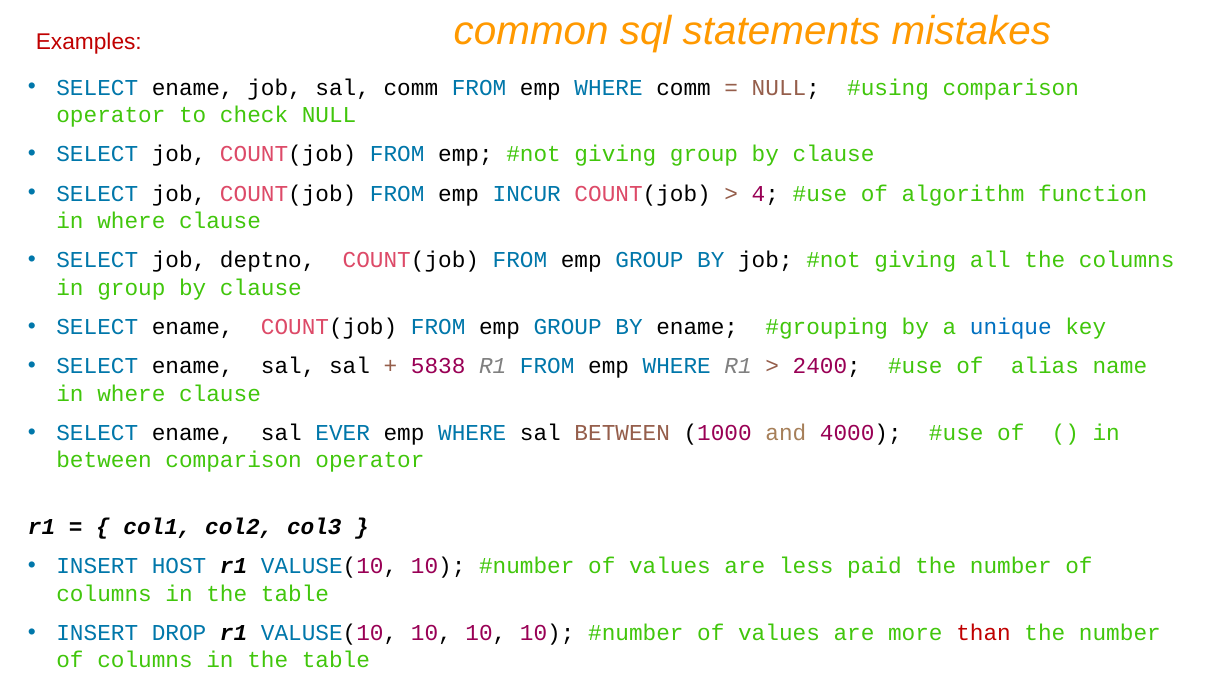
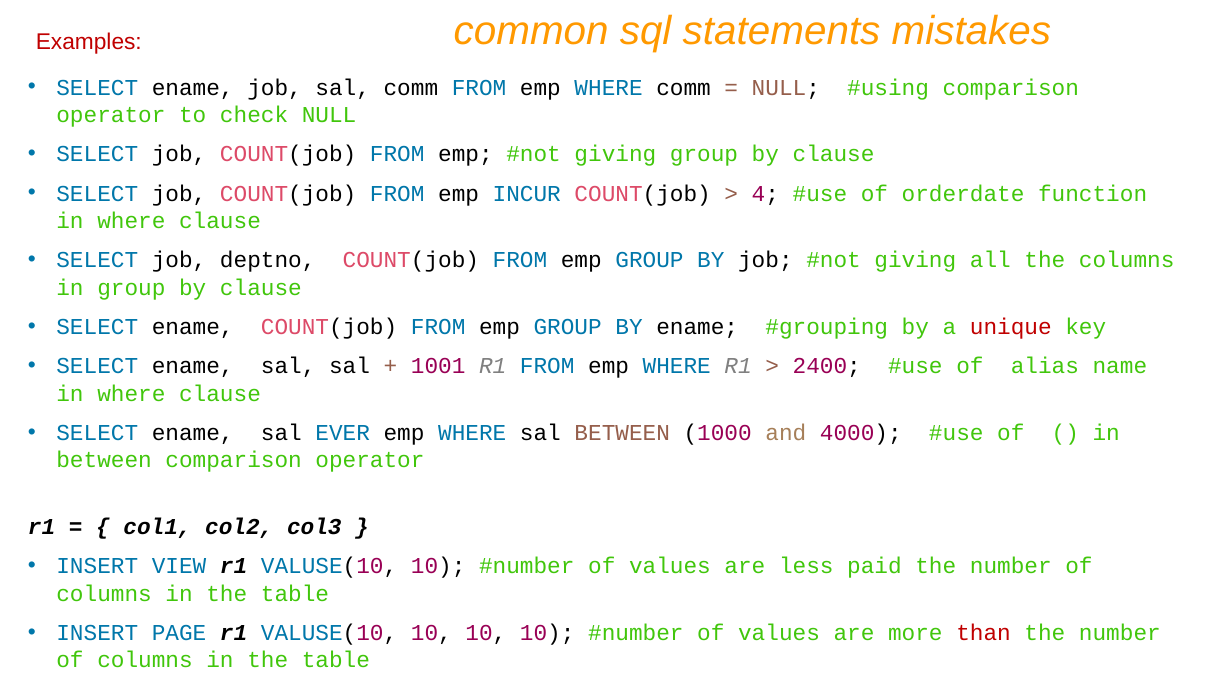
algorithm: algorithm -> orderdate (963, 194)
unique colour: blue -> red (1011, 327)
5838: 5838 -> 1001 (438, 366)
HOST: HOST -> VIEW (179, 566)
DROP: DROP -> PAGE (179, 633)
